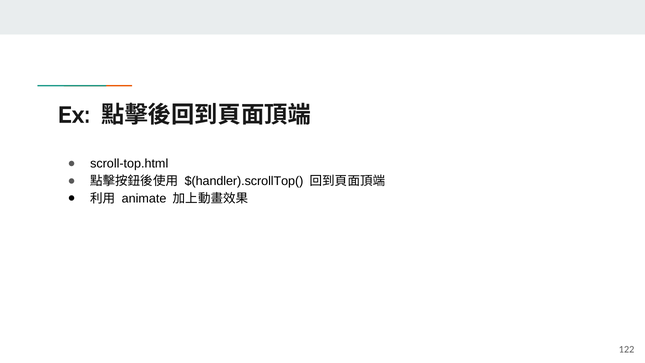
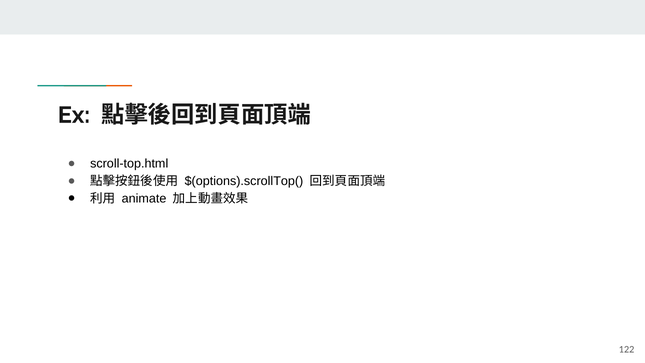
$(handler).scrollTop(: $(handler).scrollTop( -> $(options).scrollTop( (244, 181)
